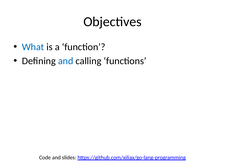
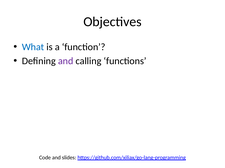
and colour: blue -> purple (66, 61)
